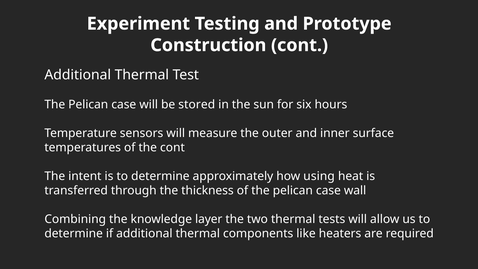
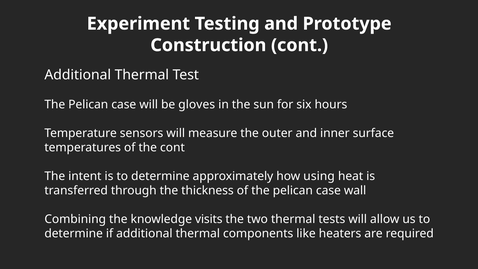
stored: stored -> gloves (197, 104)
layer: layer -> visits (209, 219)
